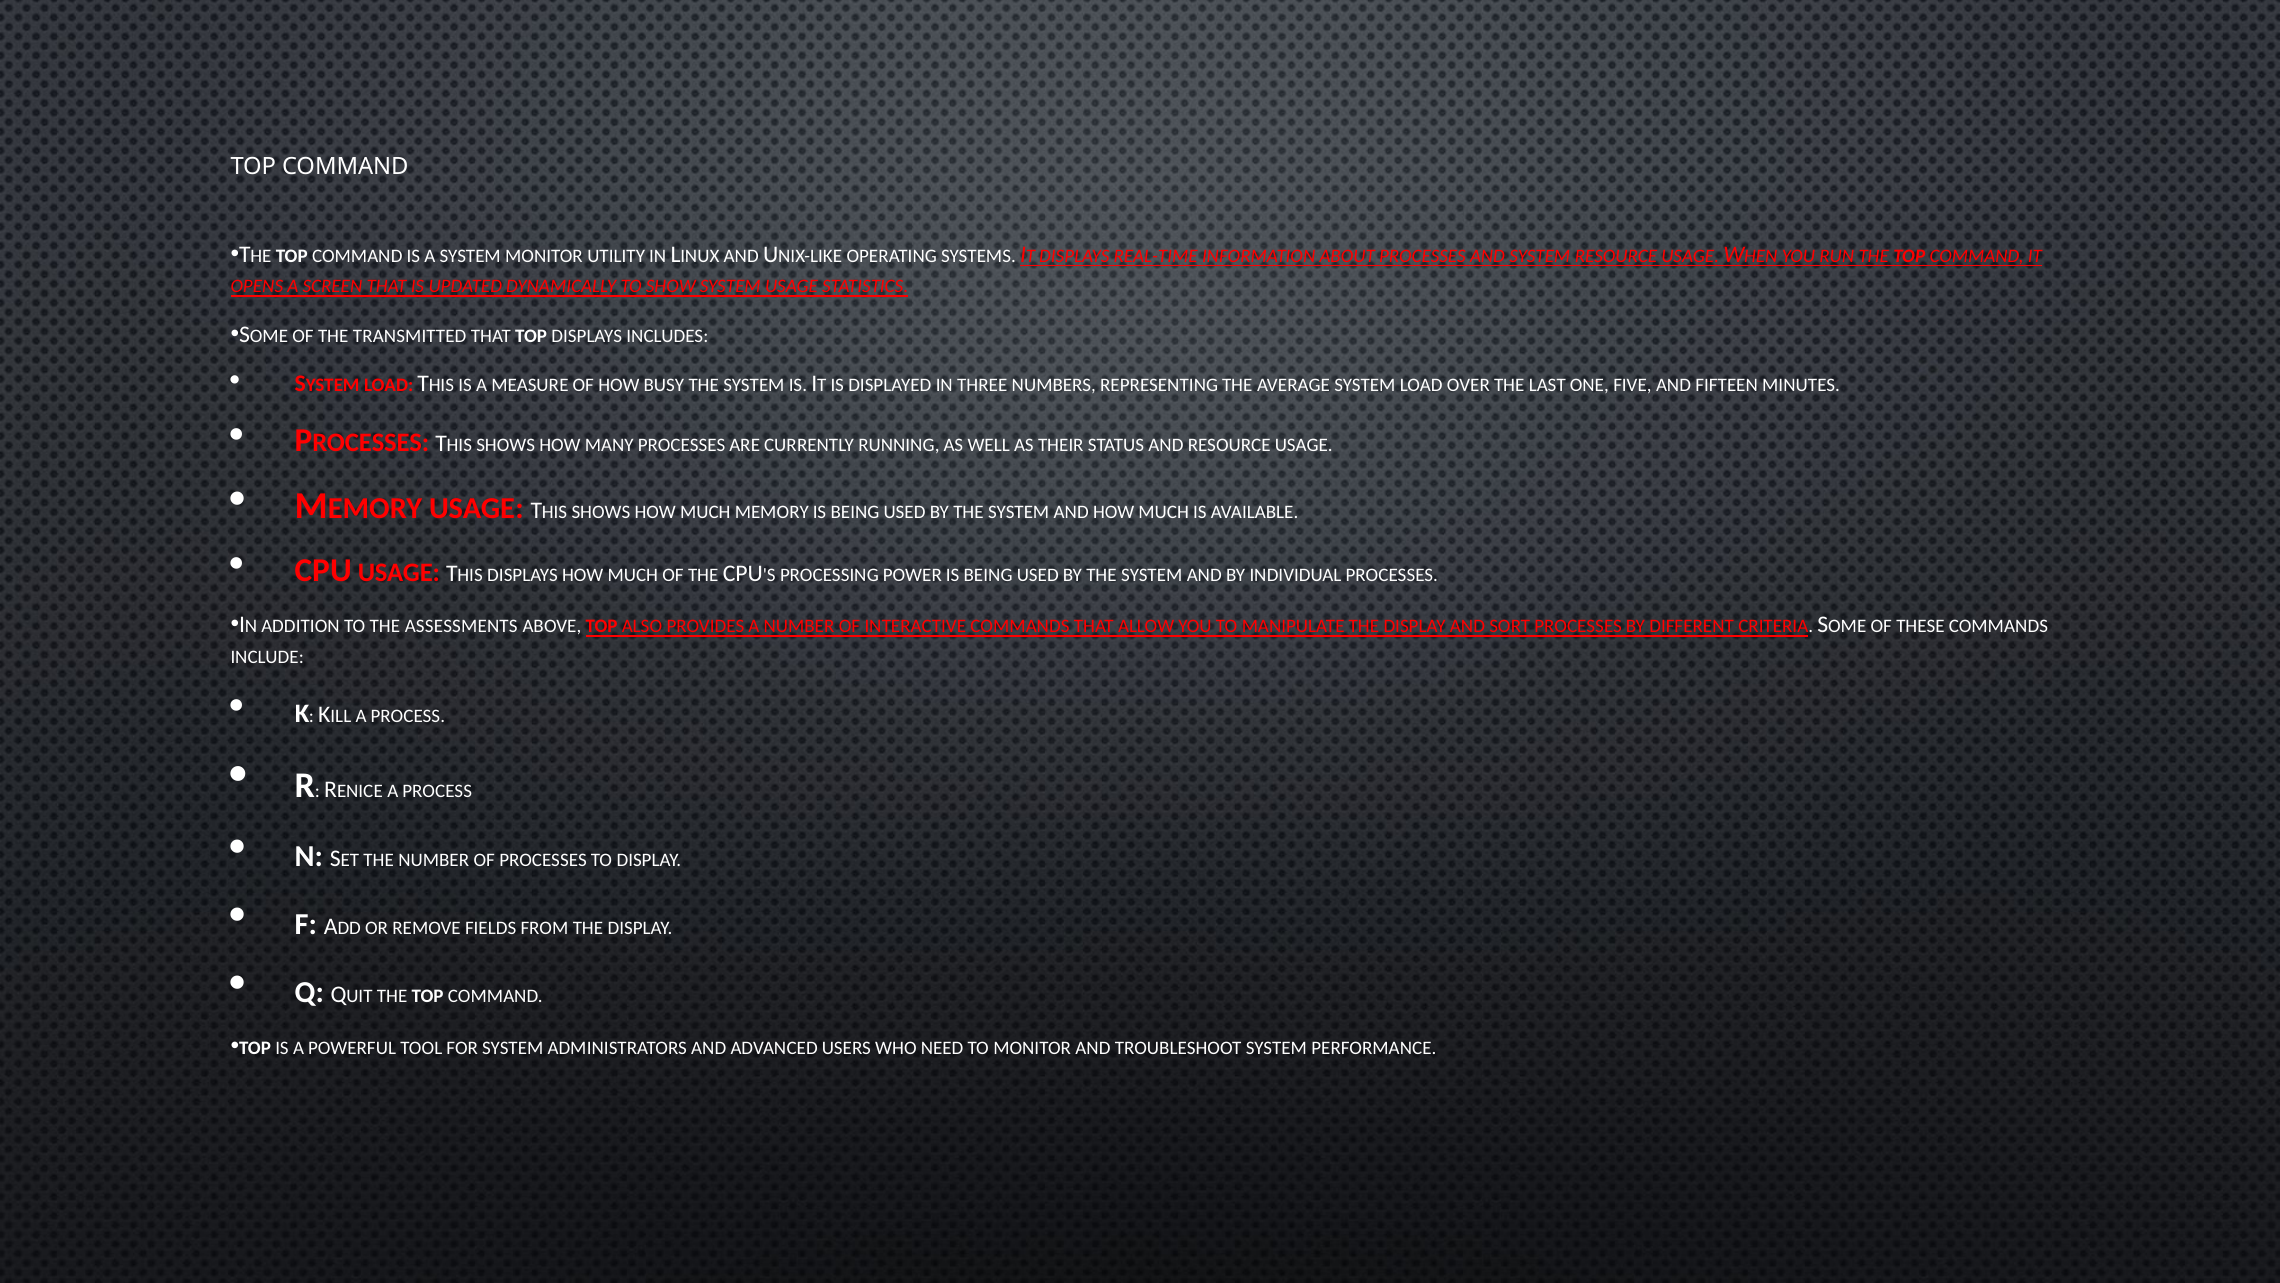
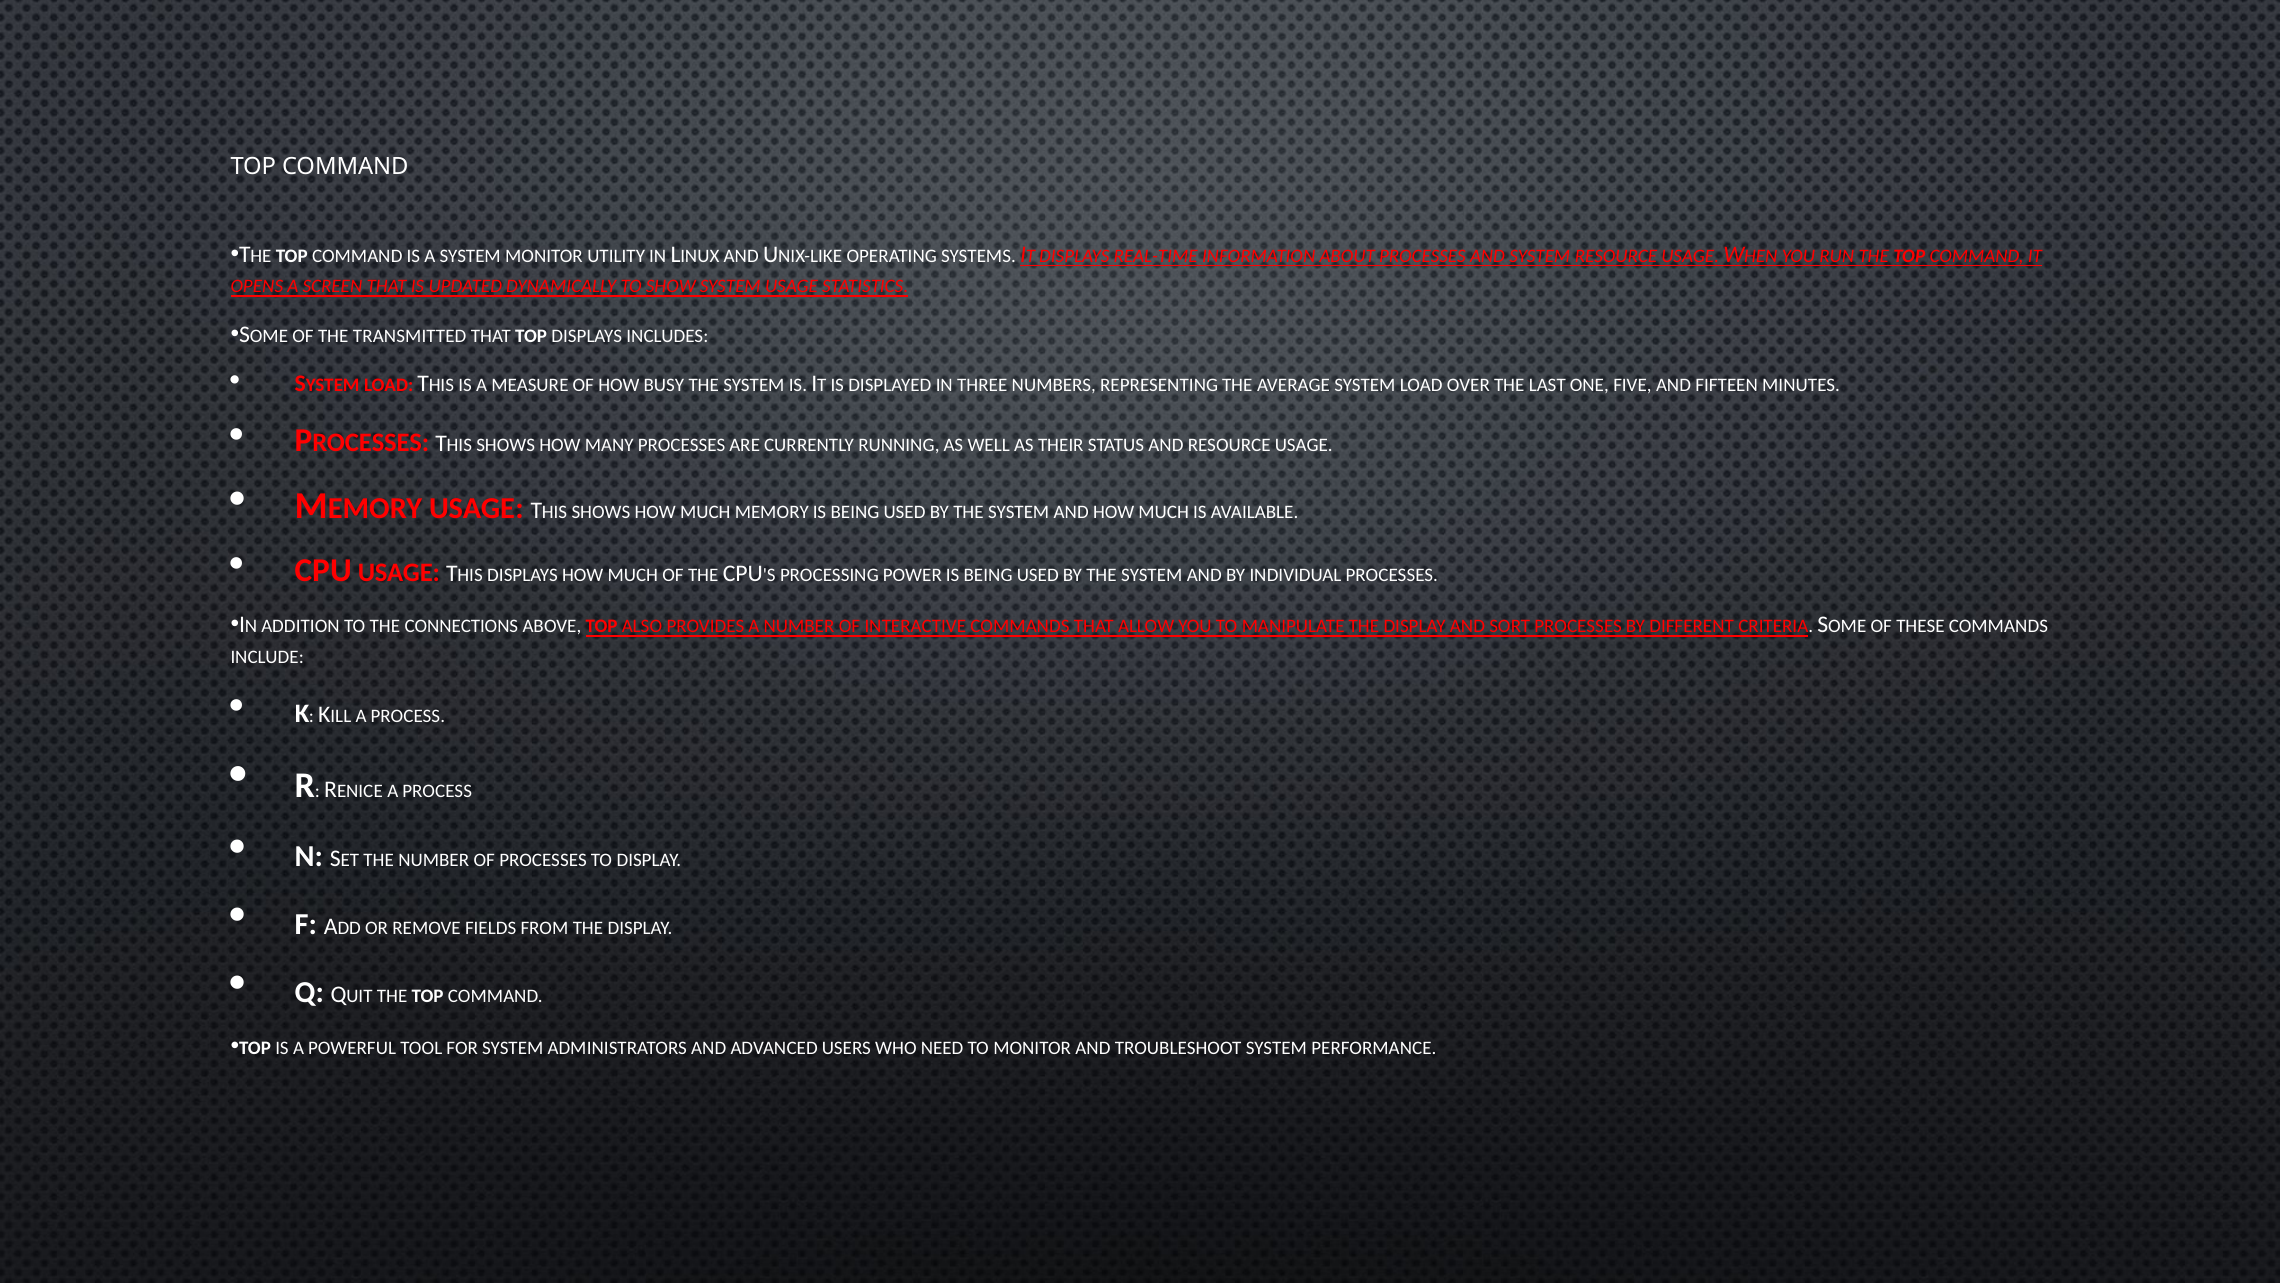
ASSESSMENTS: ASSESSMENTS -> CONNECTIONS (461, 626)
